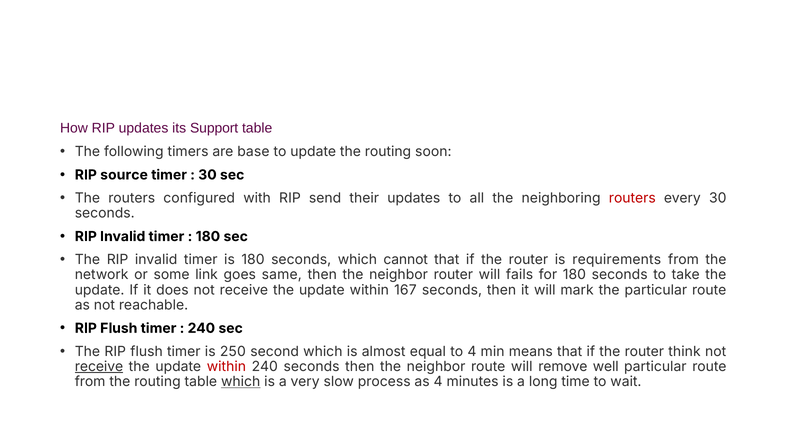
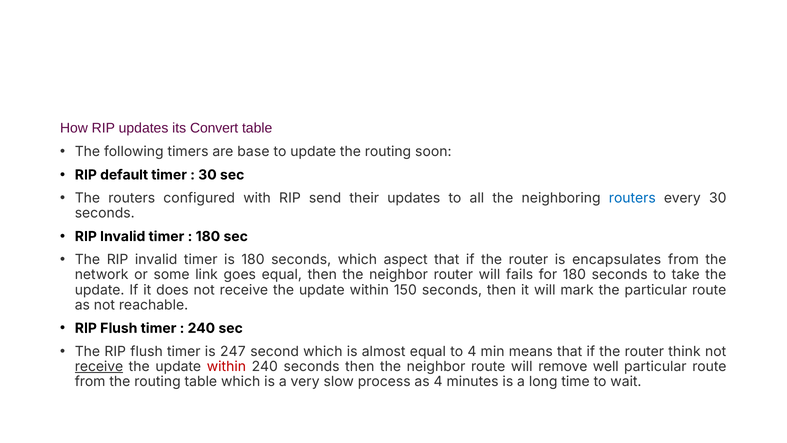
Support: Support -> Convert (214, 128)
source: source -> default (124, 175)
routers colour: red -> blue (632, 198)
cannot: cannot -> aspect (406, 260)
requirements: requirements -> encapsulates (617, 260)
goes same: same -> equal (282, 275)
167: 167 -> 150 (405, 290)
250: 250 -> 247 (233, 351)
which underline: present -> none (241, 381)
